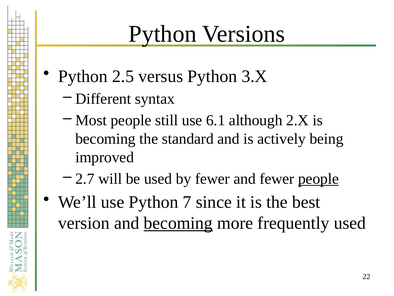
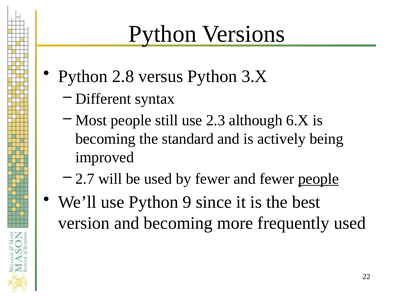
2.5: 2.5 -> 2.8 (123, 76)
6.1: 6.1 -> 2.3 (216, 120)
2.X: 2.X -> 6.X (298, 120)
7: 7 -> 9 (187, 202)
becoming underline: present -> none (178, 223)
